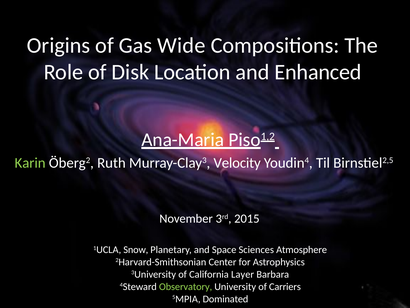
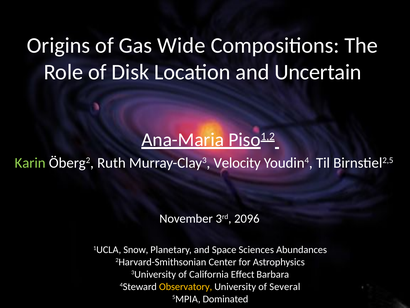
Enhanced: Enhanced -> Uncertain (318, 72)
2015: 2015 -> 2096 (247, 218)
Atmosphere: Atmosphere -> Abundances (302, 249)
Layer: Layer -> Effect (243, 274)
Observatory colour: light green -> yellow (186, 286)
Carriers: Carriers -> Several (285, 286)
